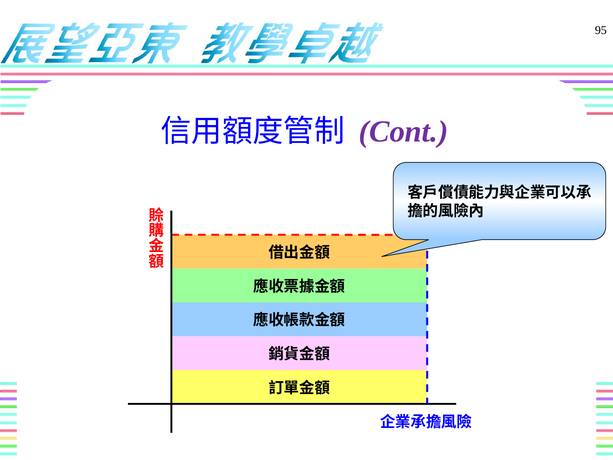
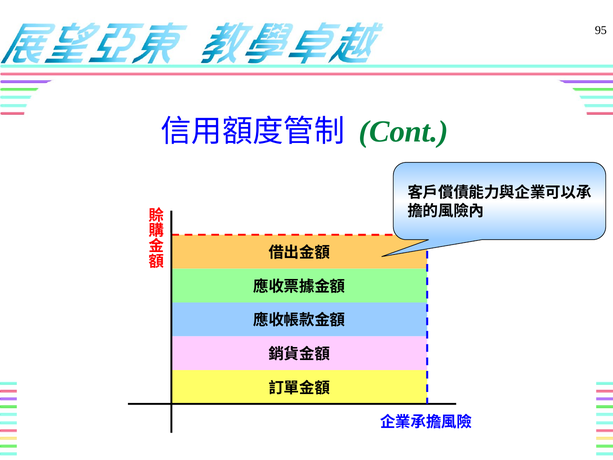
Cont colour: purple -> green (404, 131)
